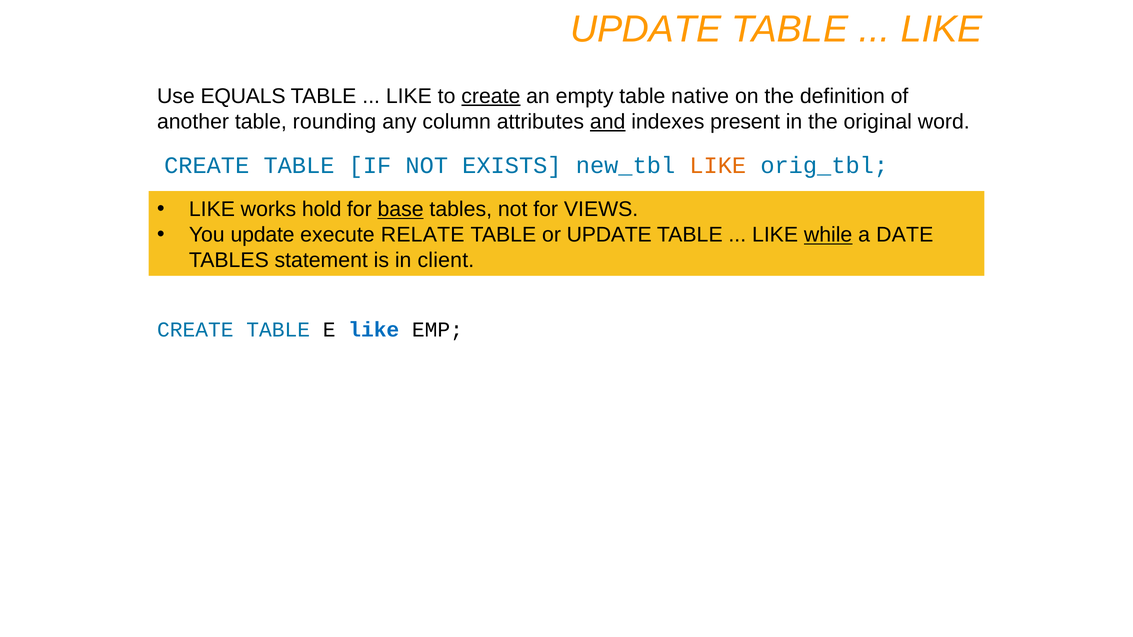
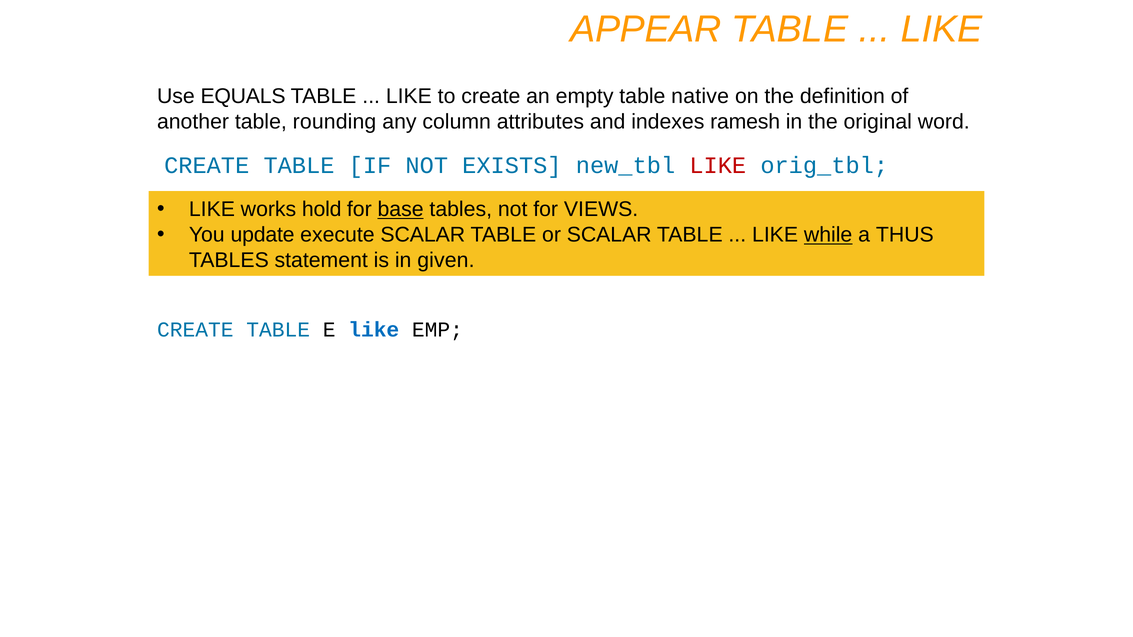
UPDATE: UPDATE -> APPEAR (646, 29)
create underline: present -> none (491, 96)
and underline: present -> none (608, 122)
present: present -> ramesh (745, 122)
LIKE colour: orange -> red (718, 165)
execute RELATE: RELATE -> SCALAR (423, 235)
or UPDATE: UPDATE -> SCALAR (609, 235)
DATE: DATE -> THUS (905, 235)
client: client -> given (446, 261)
